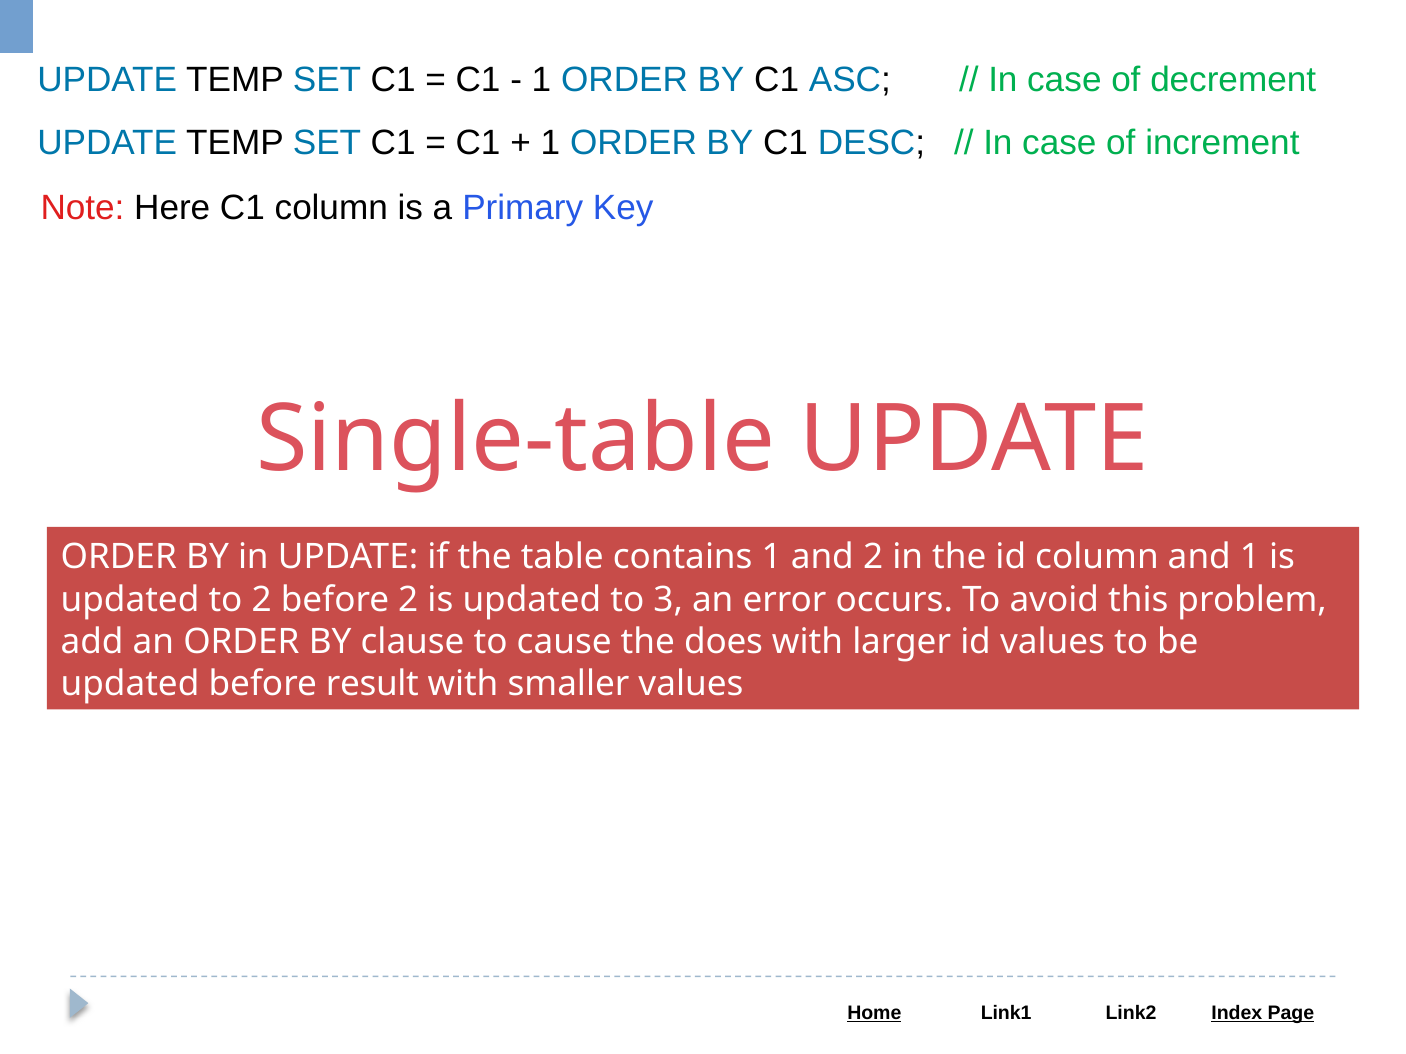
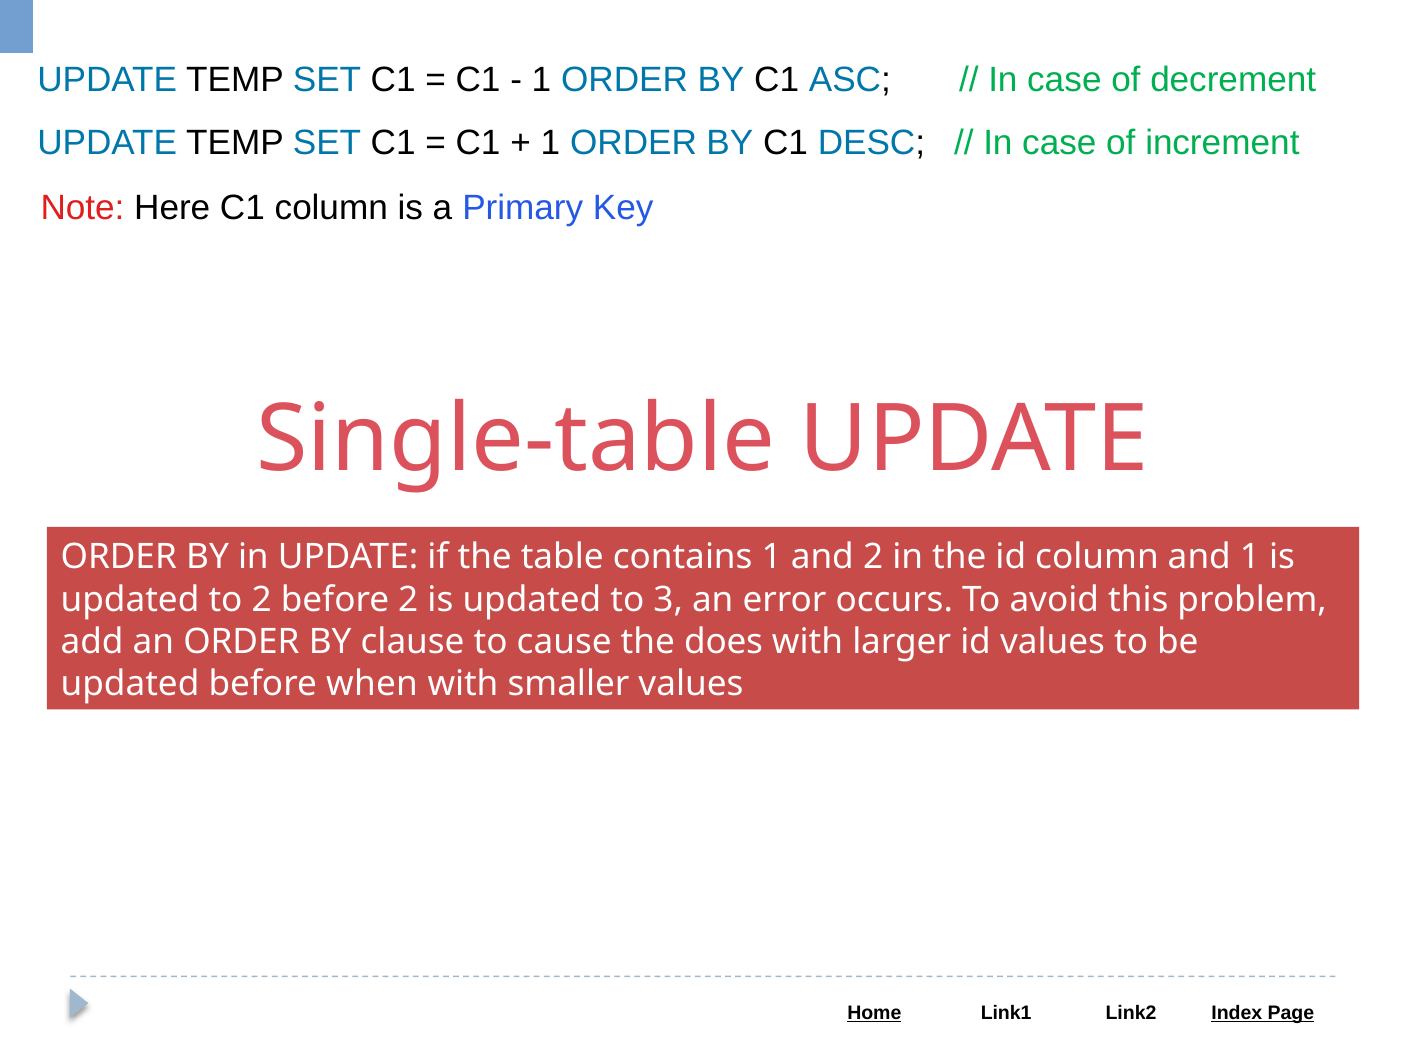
result: result -> when (372, 684)
